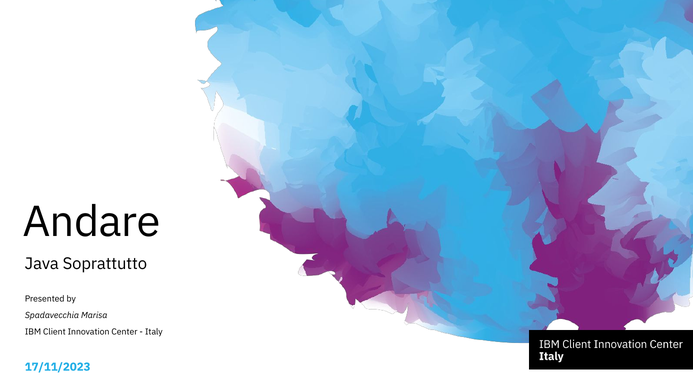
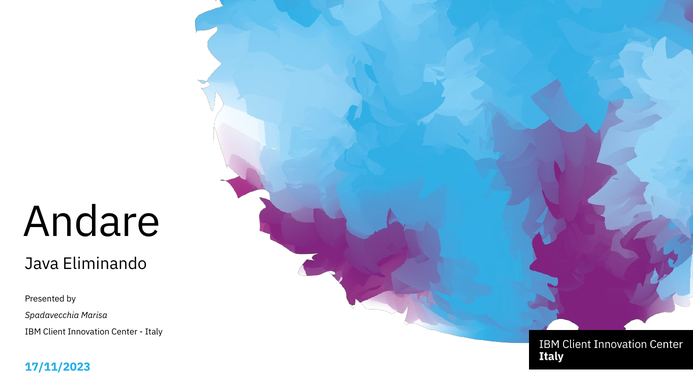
Soprattutto: Soprattutto -> Eliminando (105, 263)
